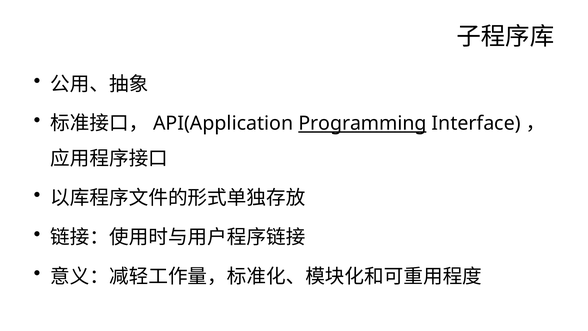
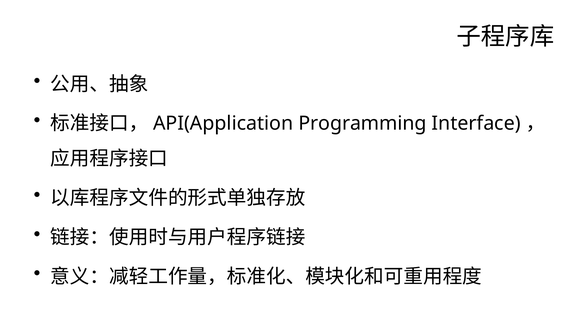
Programming underline: present -> none (362, 123)
